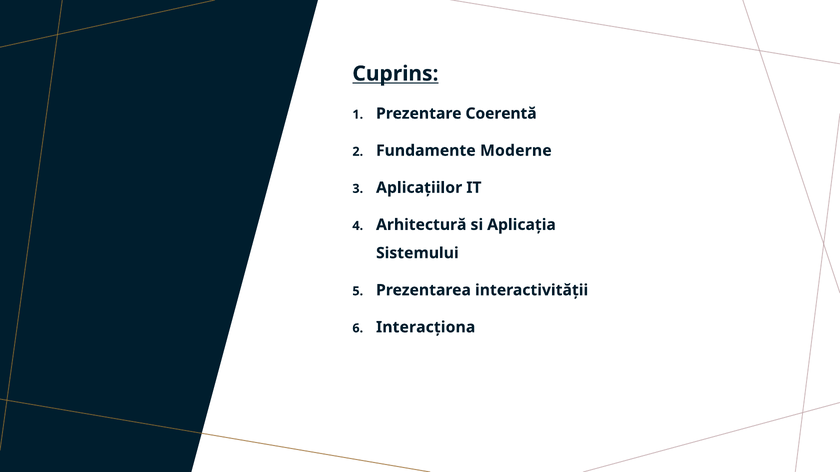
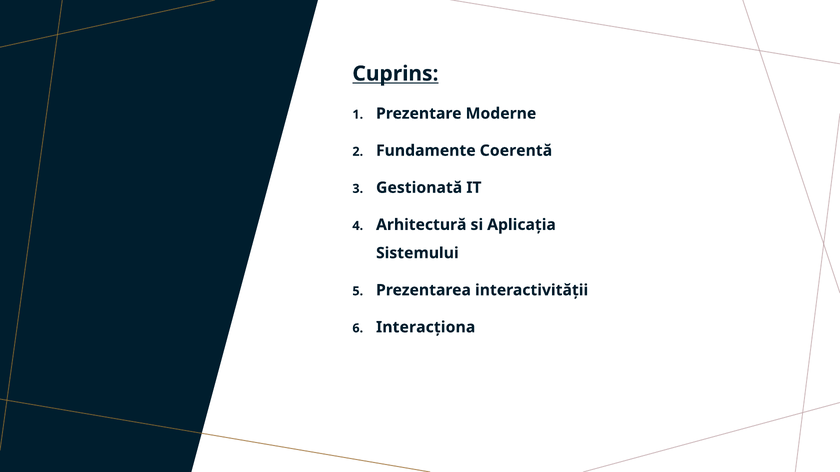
Coerentă: Coerentă -> Moderne (501, 114)
Moderne: Moderne -> Coerentă (516, 151)
Aplicațiilor: Aplicațiilor -> Gestionată (419, 188)
